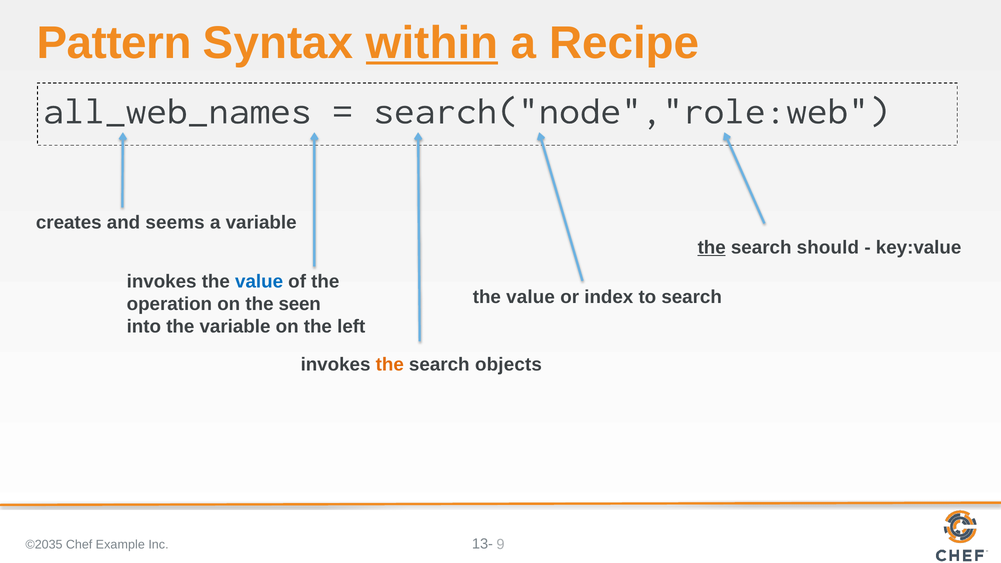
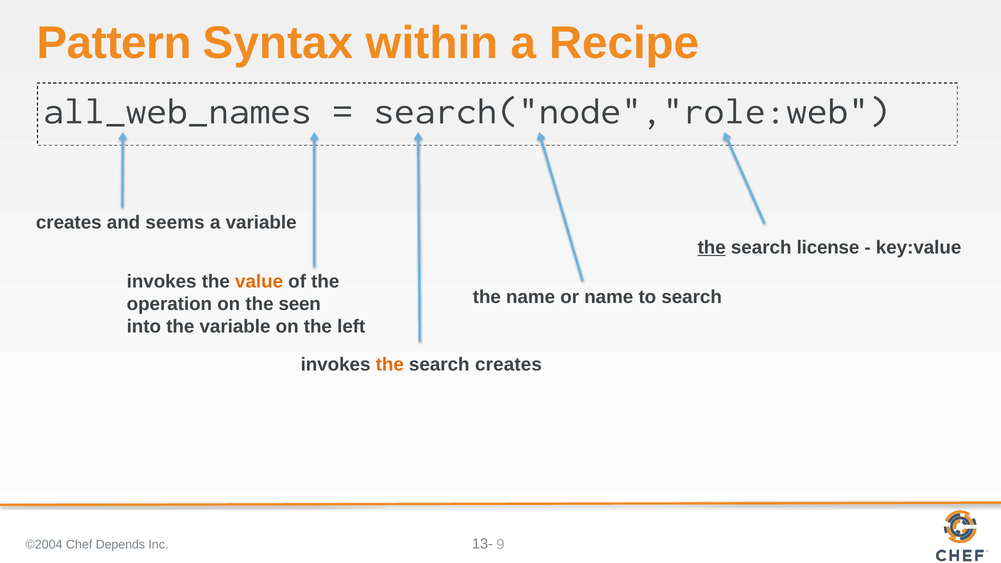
within underline: present -> none (432, 43)
should: should -> license (828, 247)
value colour: blue -> orange (259, 281)
value: value -> name (531, 297)
or index: index -> name (609, 297)
search objects: objects -> creates (508, 364)
©2035: ©2035 -> ©2004 (44, 545)
Example: Example -> Depends (120, 545)
